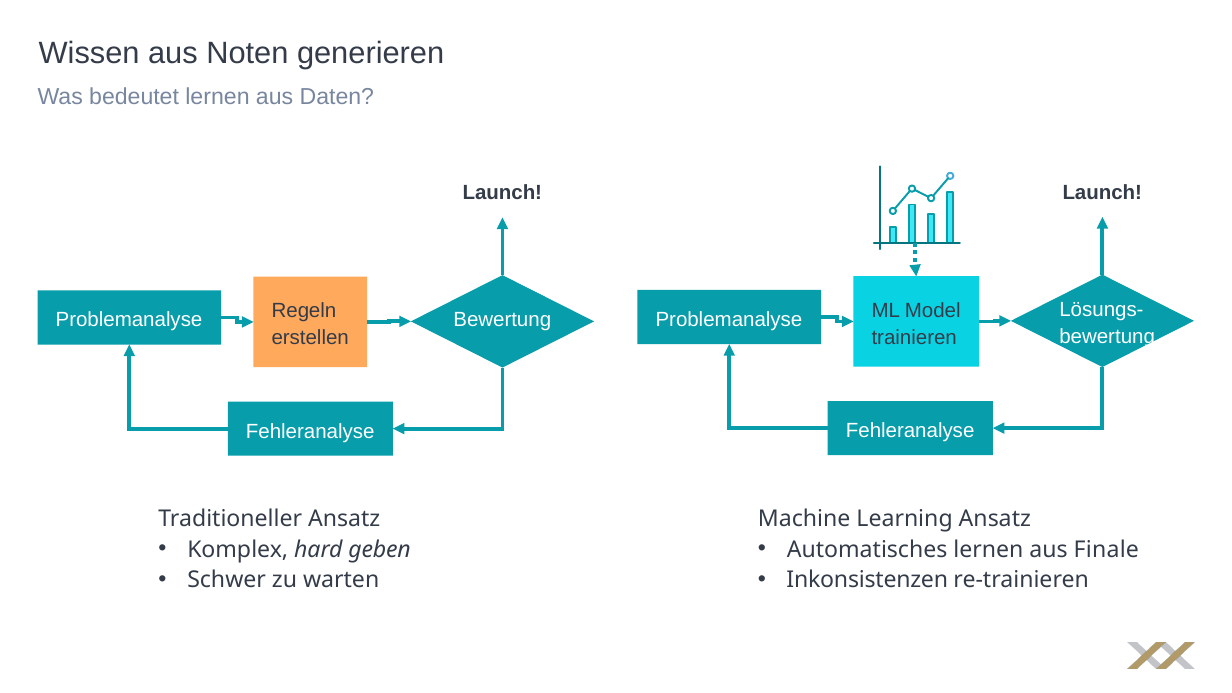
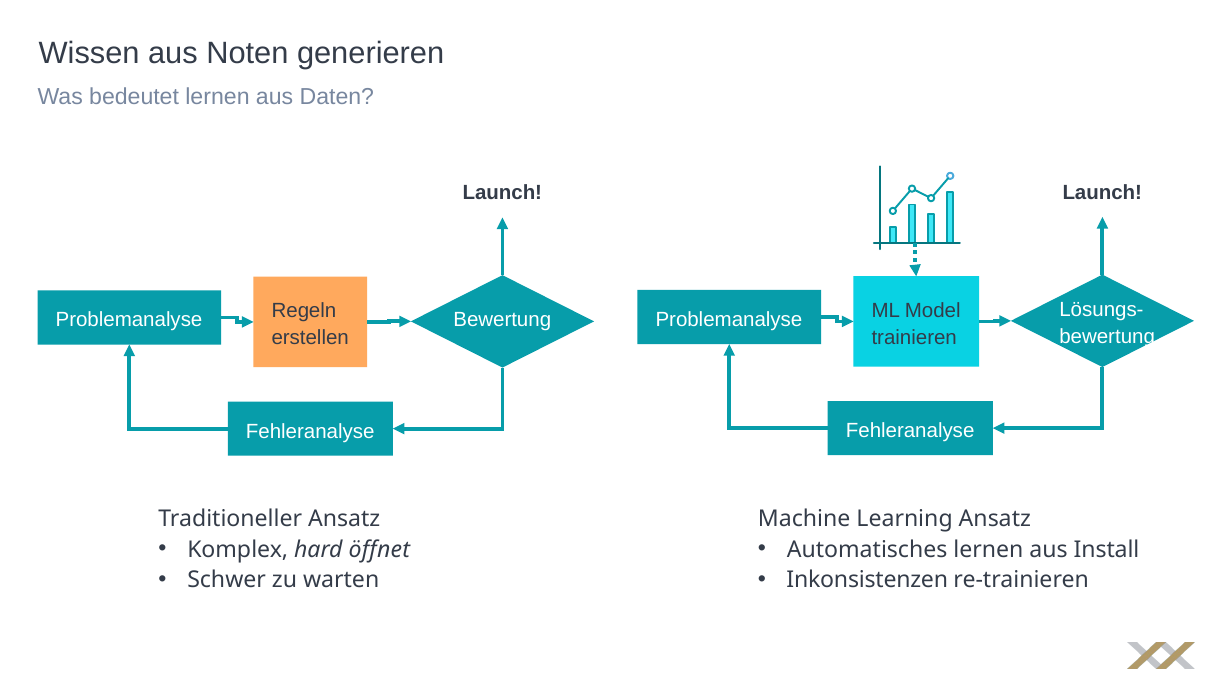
geben: geben -> öffnet (379, 549)
Finale: Finale -> Install (1107, 549)
